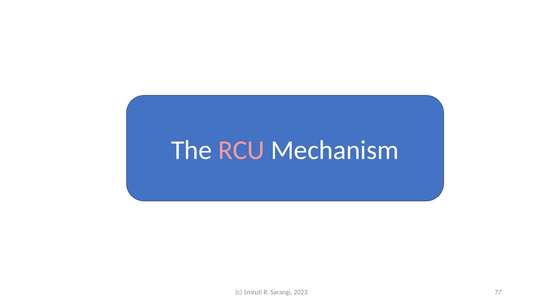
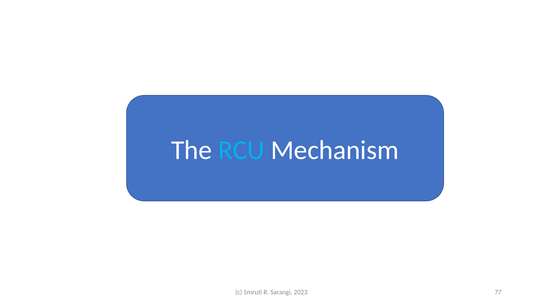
RCU colour: pink -> light blue (241, 150)
